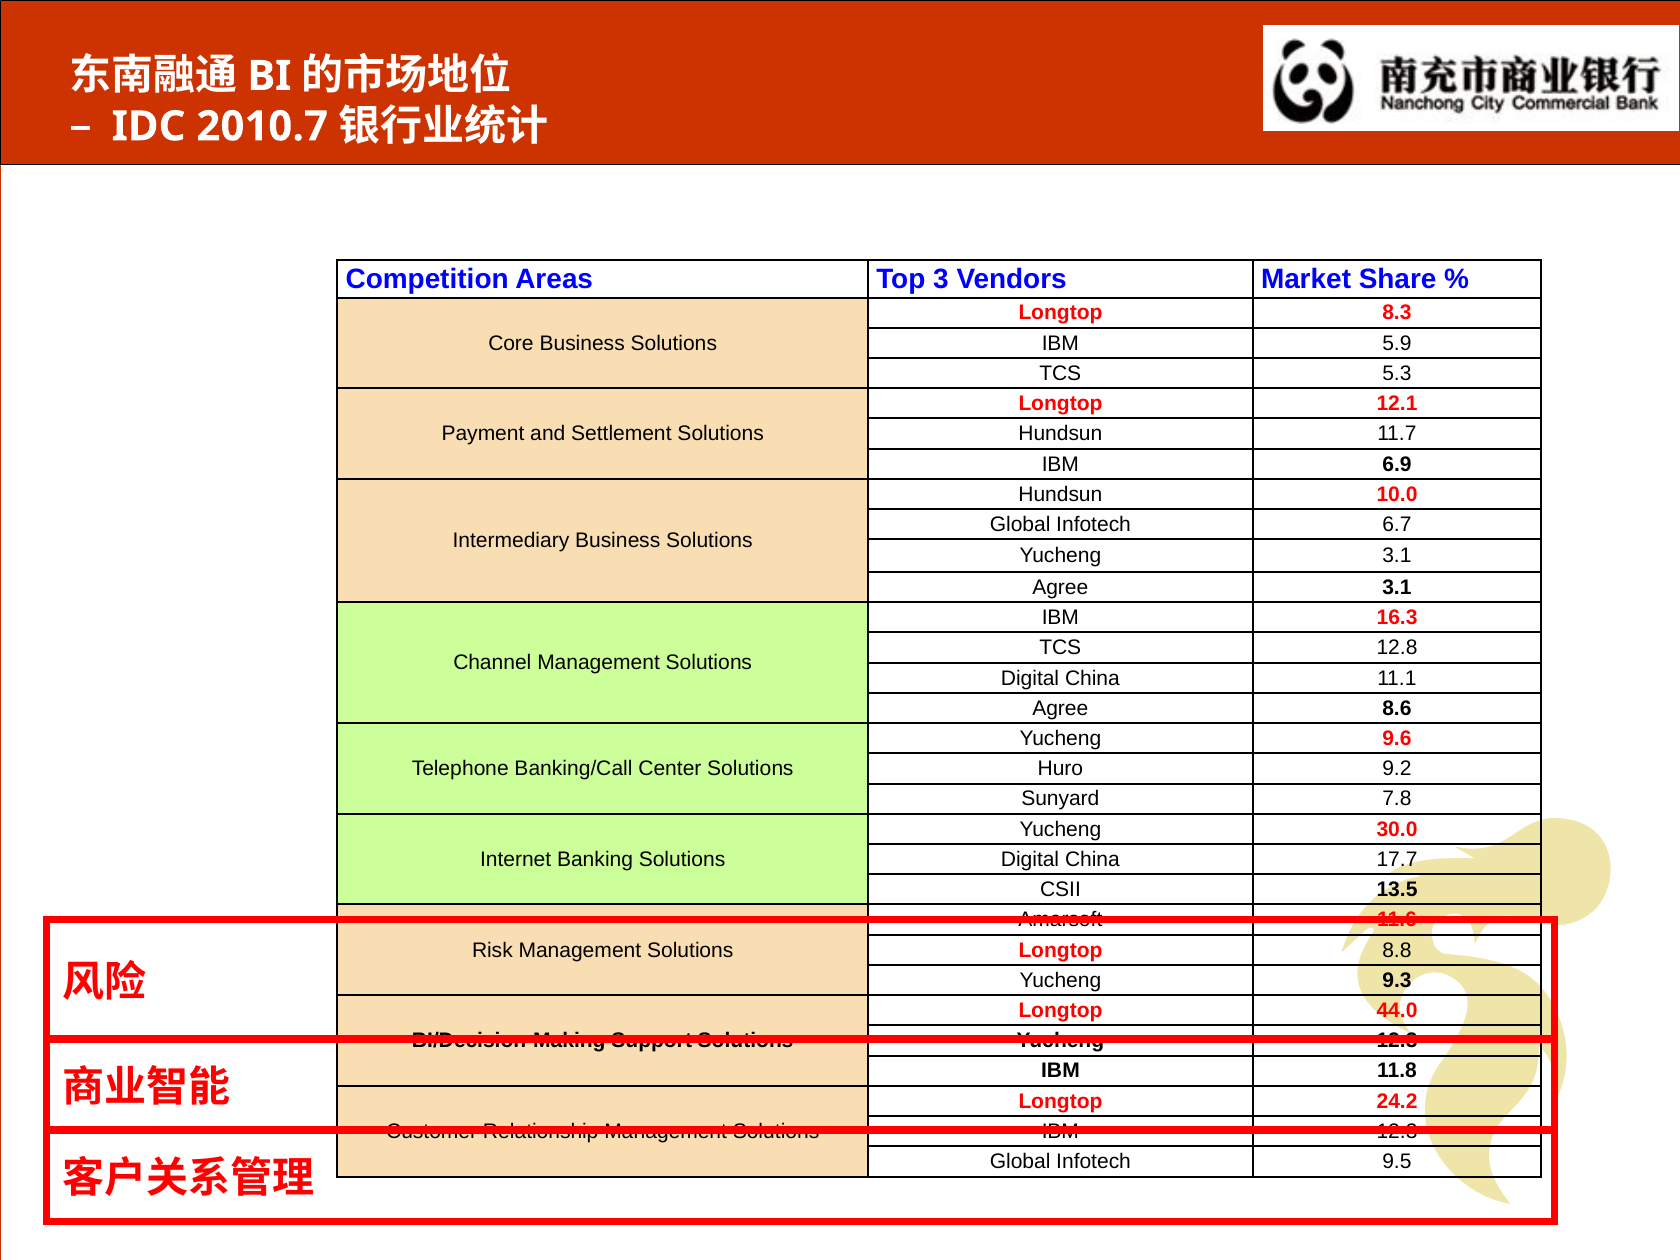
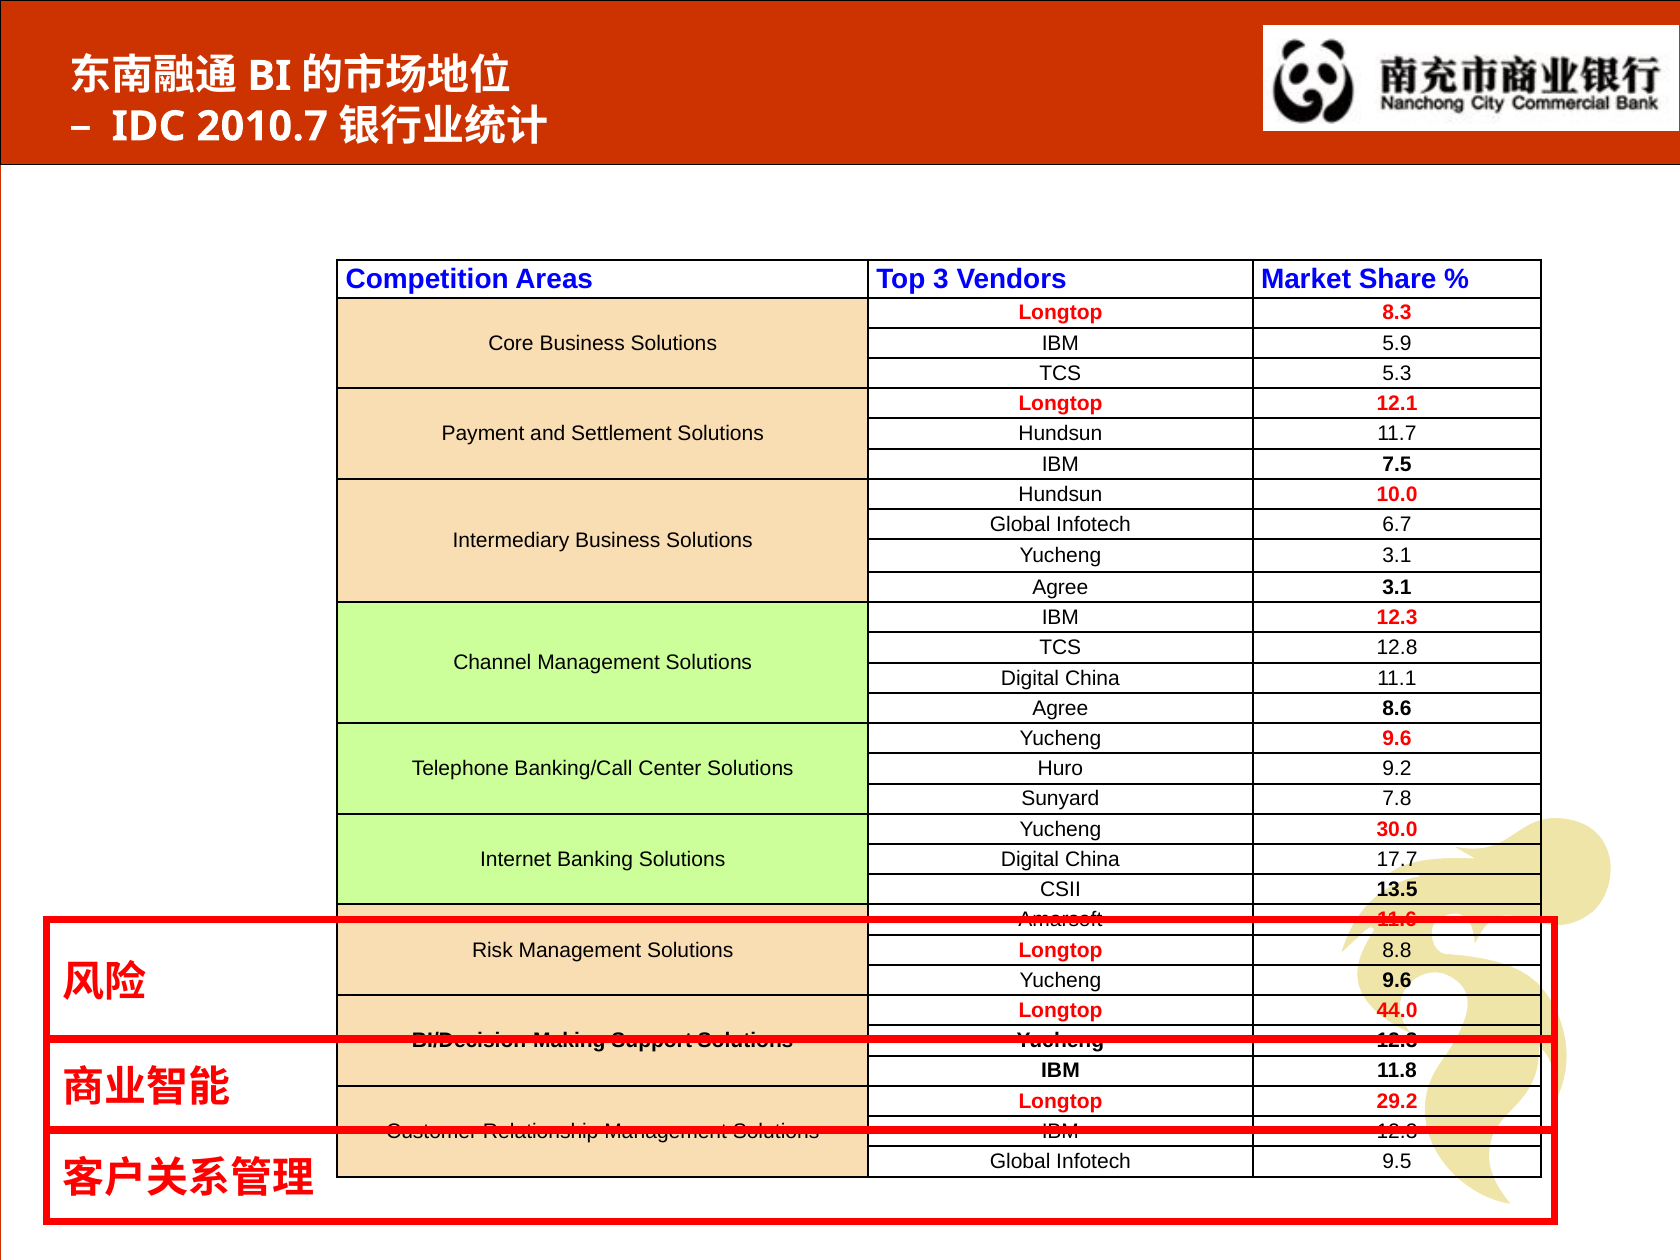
6.9: 6.9 -> 7.5 (1397, 464)
16.3: 16.3 -> 12.3 (1397, 618)
9.3: 9.3 -> 9.6 (1397, 980)
24.2: 24.2 -> 29.2 (1397, 1101)
